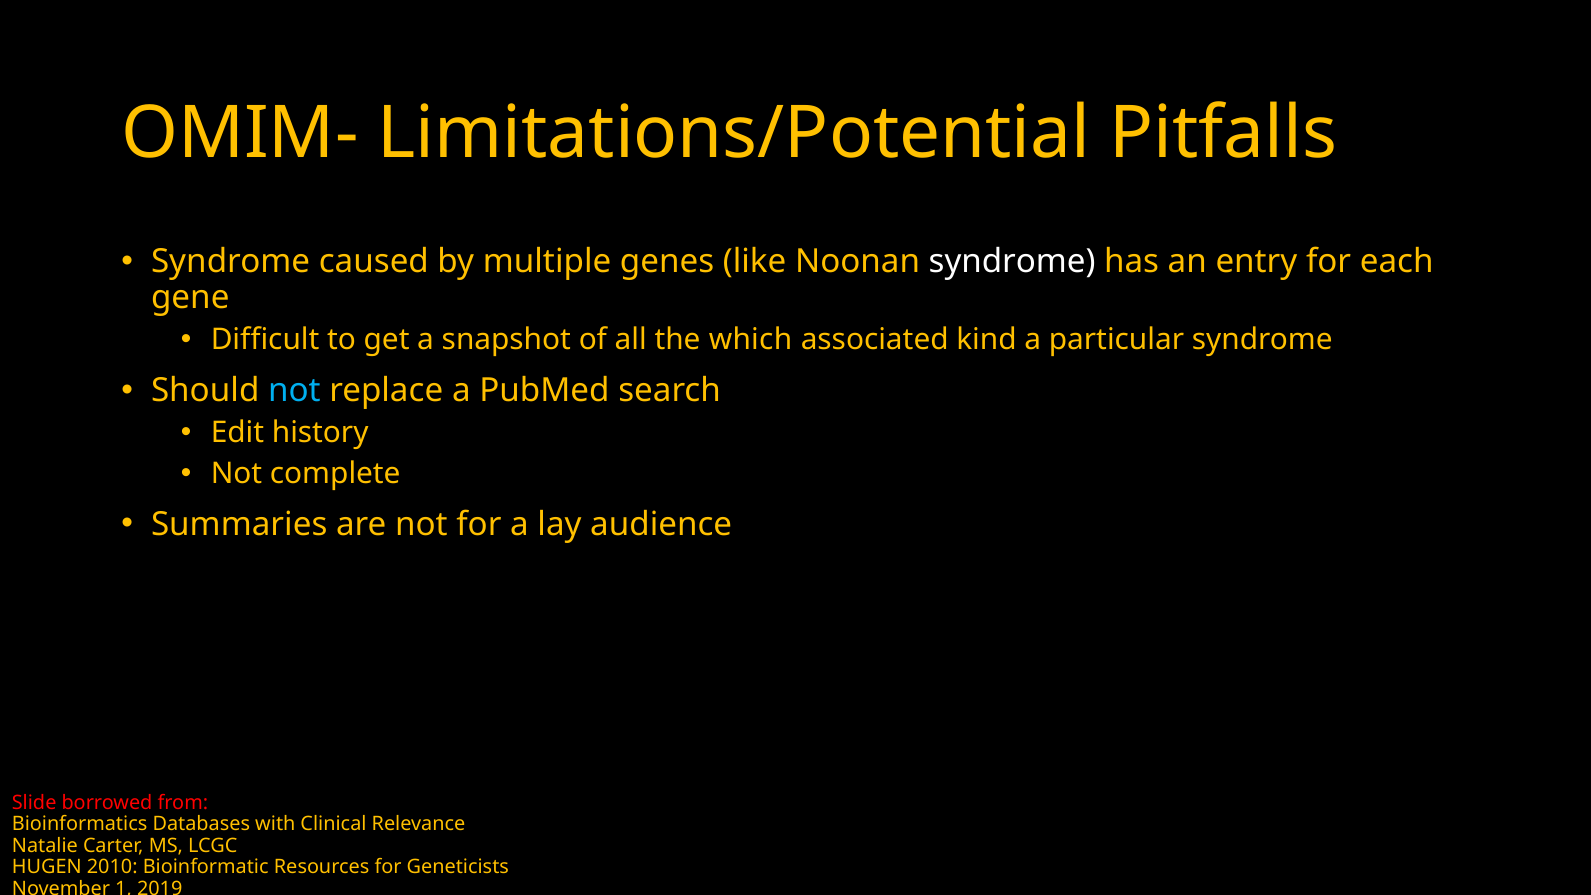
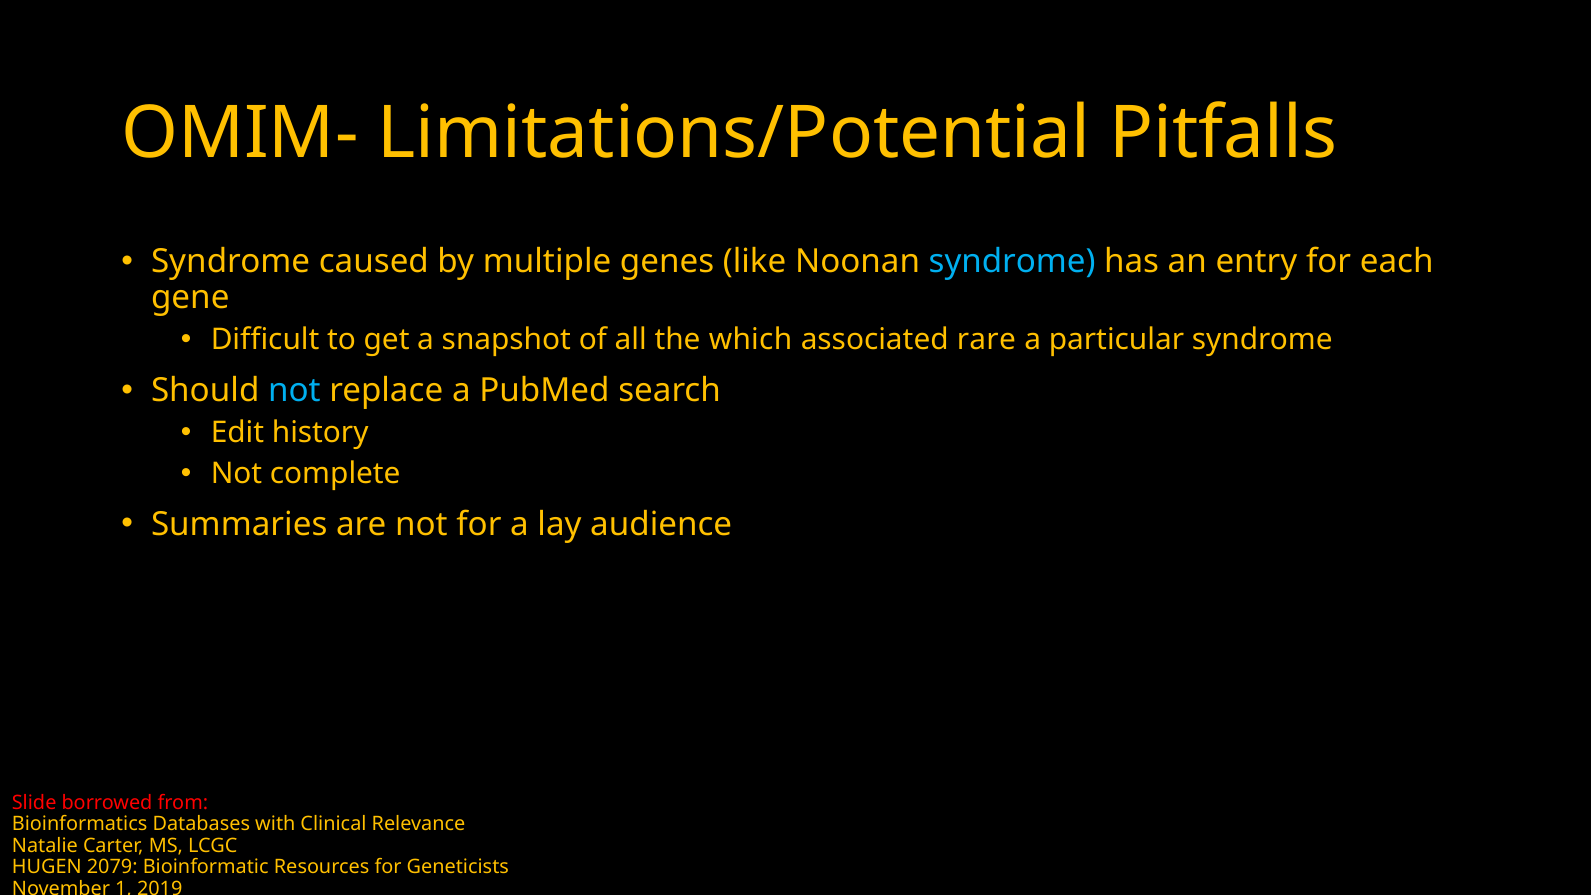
syndrome colour: white -> light blue (1012, 262)
kind: kind -> rare (986, 340)
2010: 2010 -> 2079 (112, 867)
